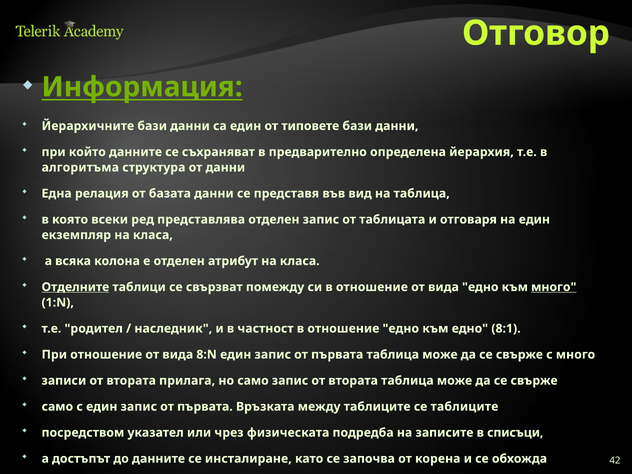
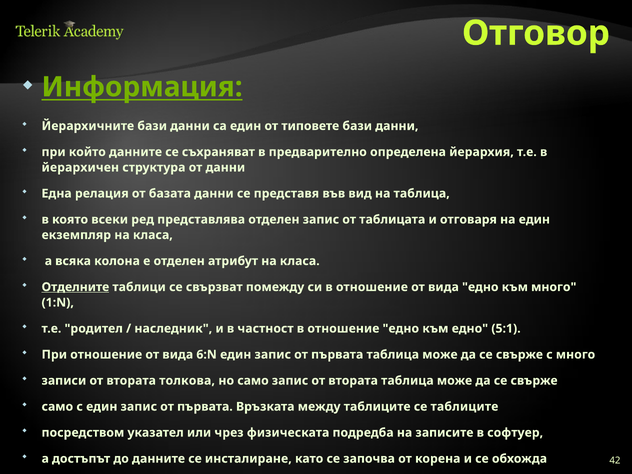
алгоритъма: алгоритъма -> йерархичен (80, 167)
много underline: present -> none (554, 287)
8:1: 8:1 -> 5:1 (506, 329)
8:N: 8:N -> 6:N (207, 355)
прилага: прилага -> толкова (187, 381)
списъци: списъци -> софтуер (515, 433)
